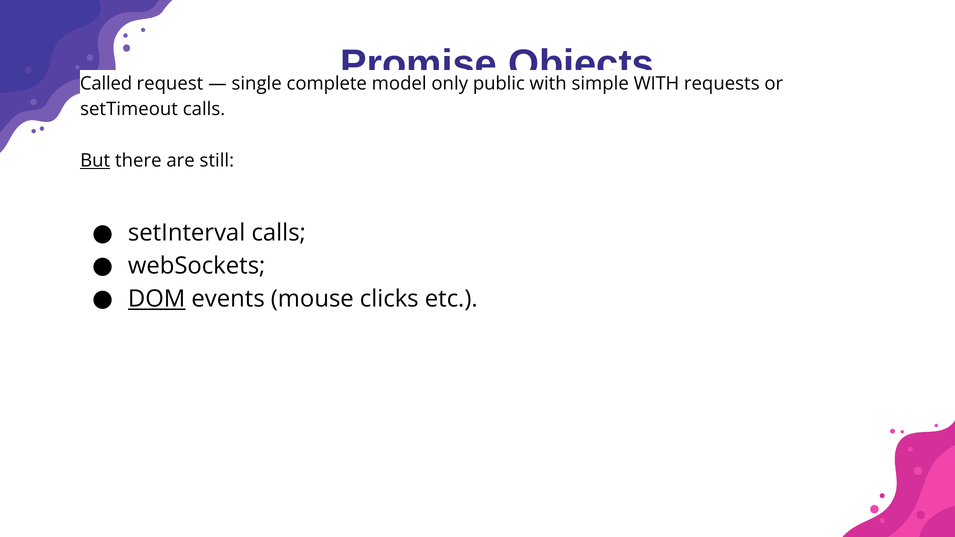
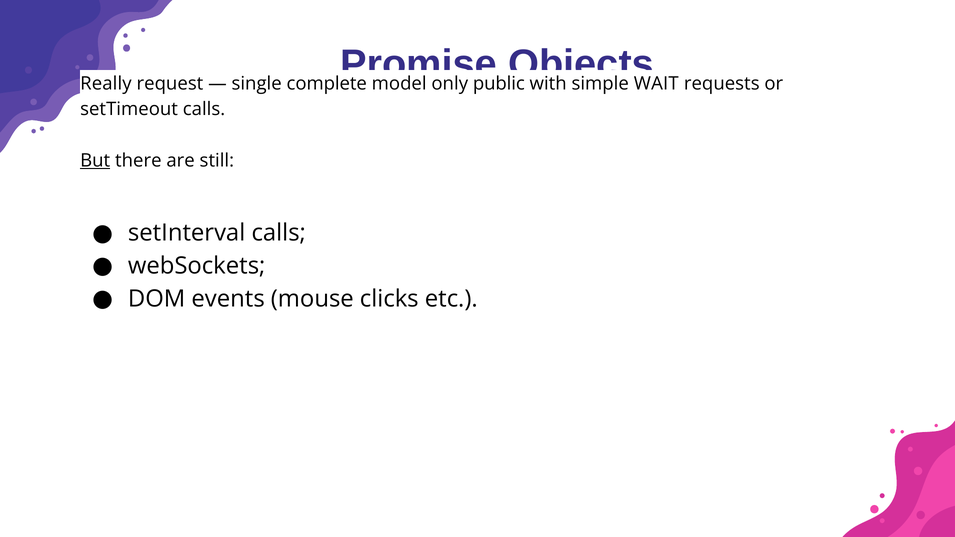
Called: Called -> Really (106, 84)
WITH: WITH -> WAIT (656, 84)
DOM underline: present -> none (157, 299)
